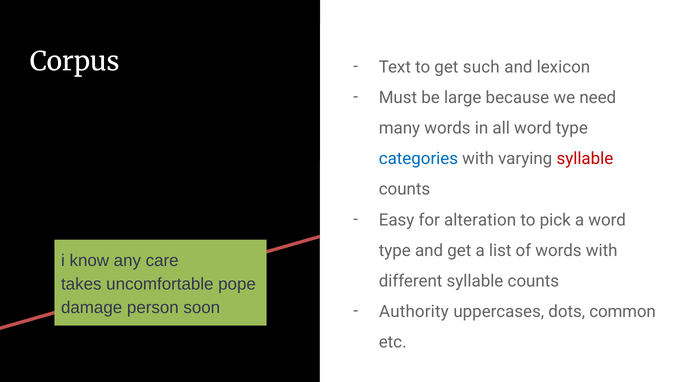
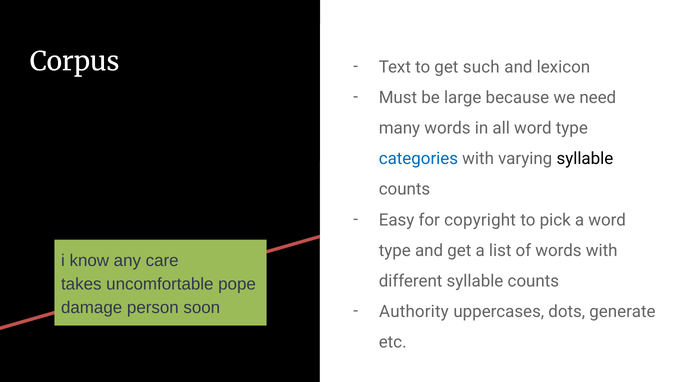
syllable colour: red -> black (585, 159)
alteration: alteration -> copyright (480, 220)
common: common -> generate (622, 311)
